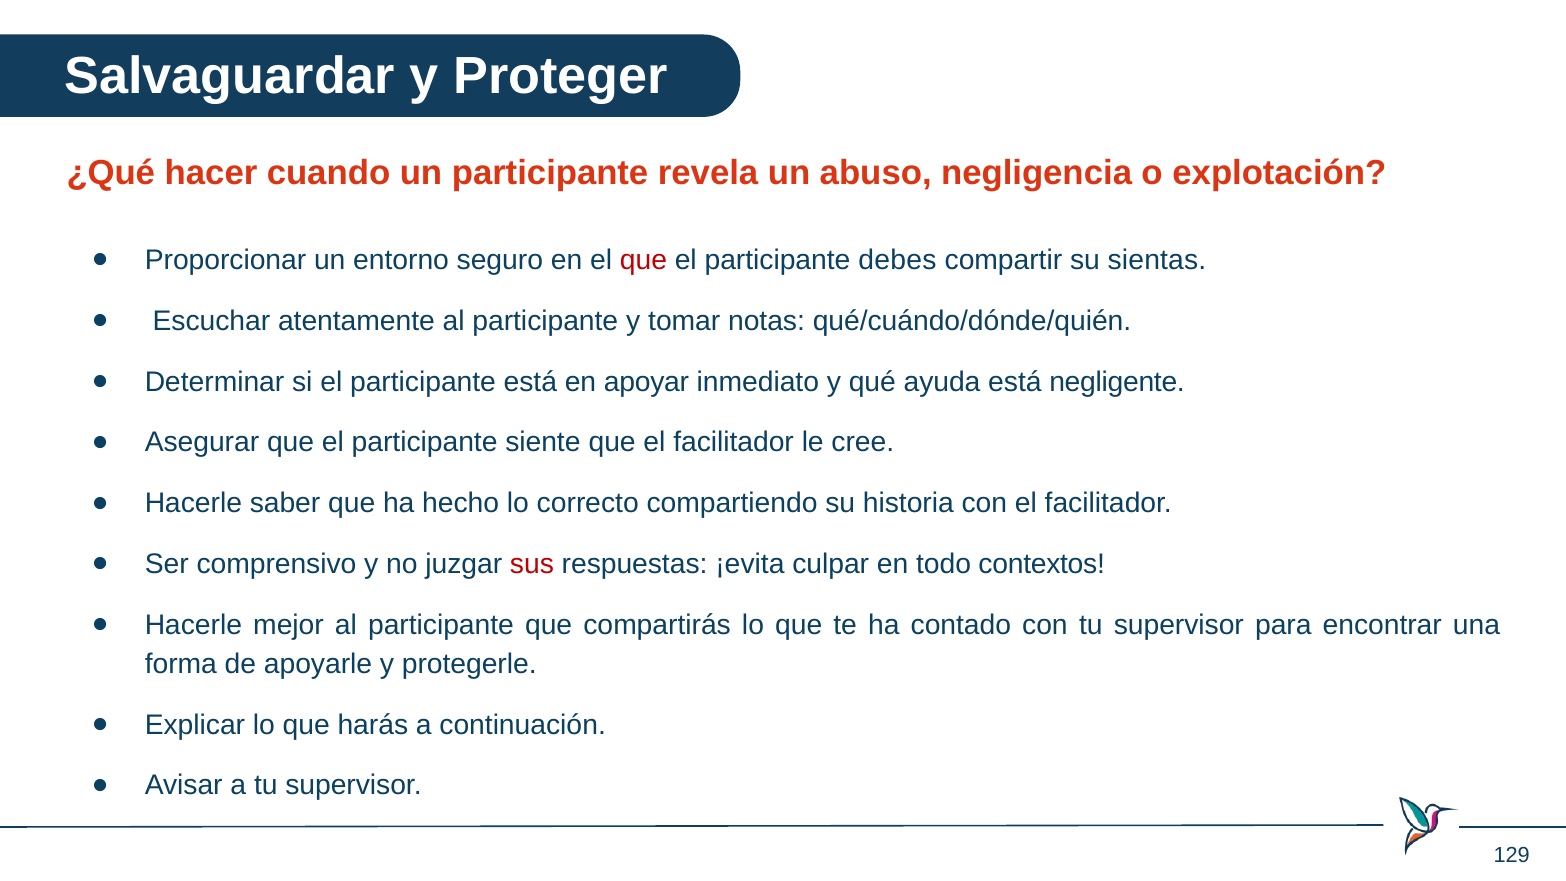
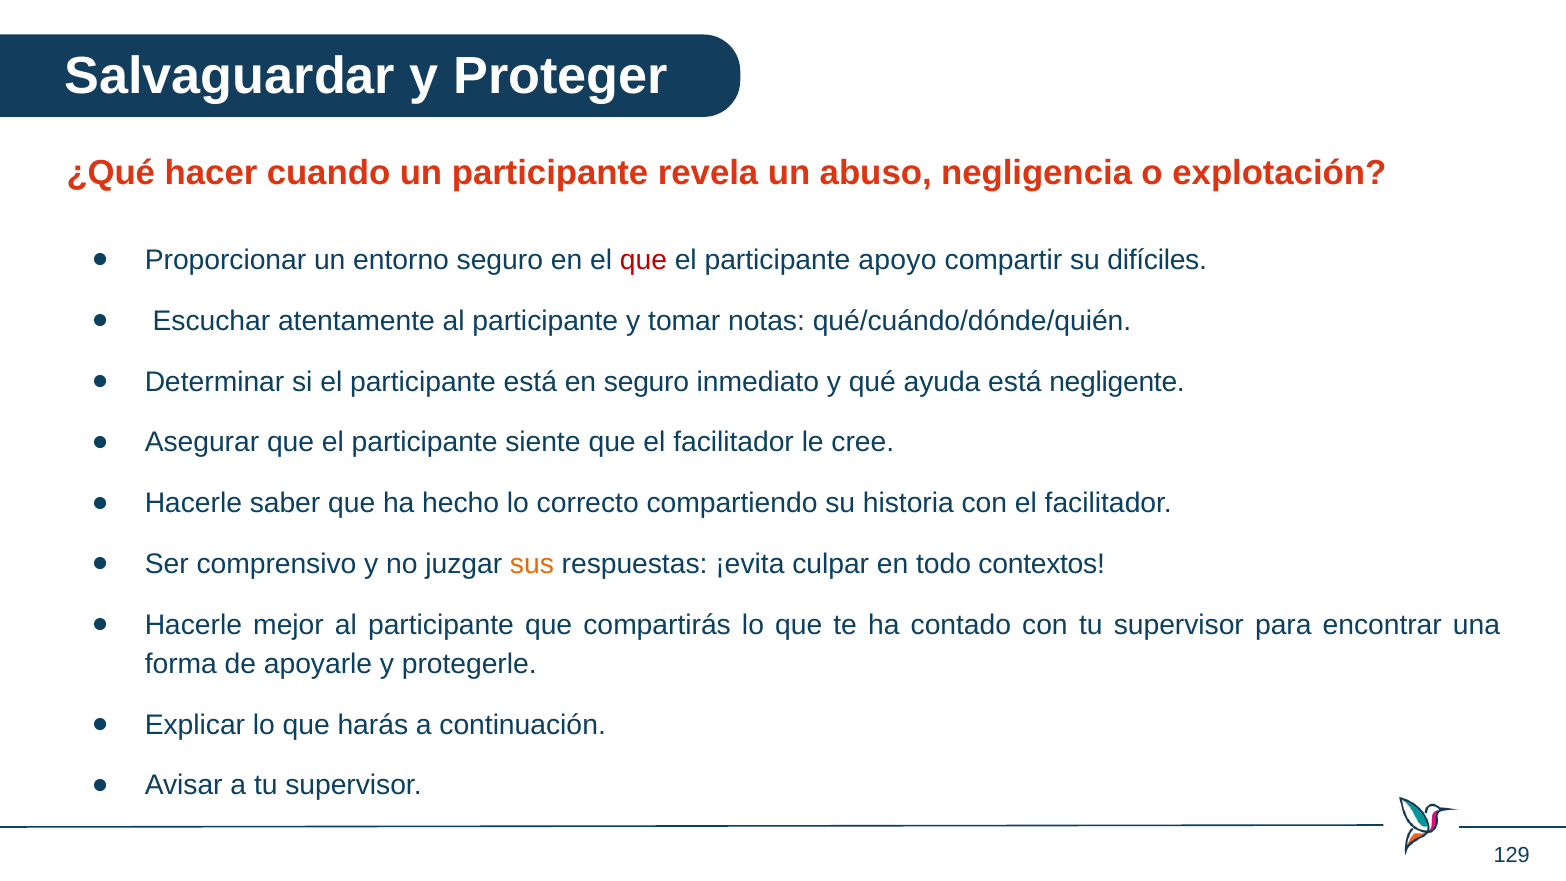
debes: debes -> apoyo (897, 260)
sientas: sientas -> difíciles (1157, 260)
en apoyar: apoyar -> seguro (646, 382)
sus colour: red -> orange (532, 564)
